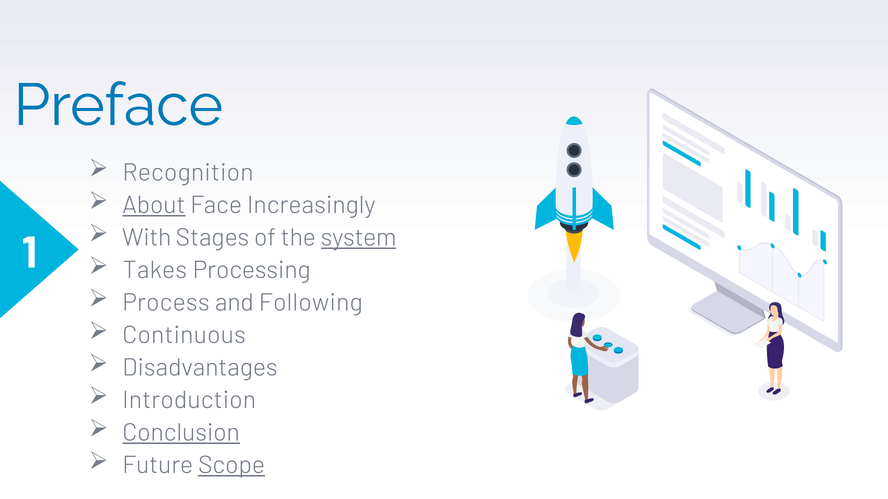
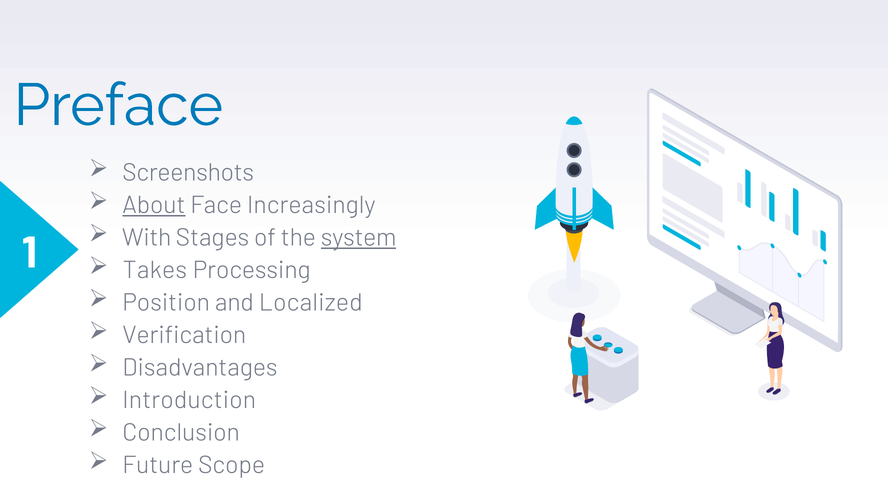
Recognition: Recognition -> Screenshots (188, 173)
Process: Process -> Position (166, 303)
Following: Following -> Localized (311, 303)
Continuous: Continuous -> Verification (184, 335)
Conclusion underline: present -> none (181, 433)
Scope underline: present -> none (232, 466)
